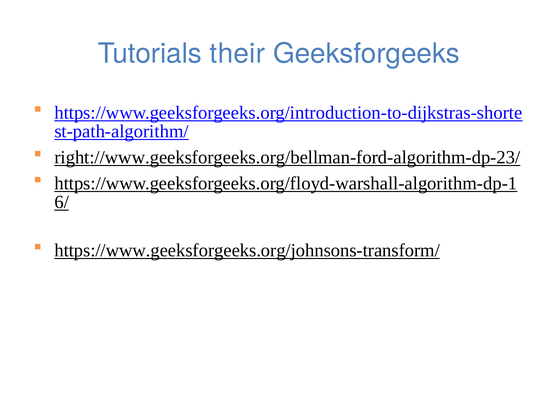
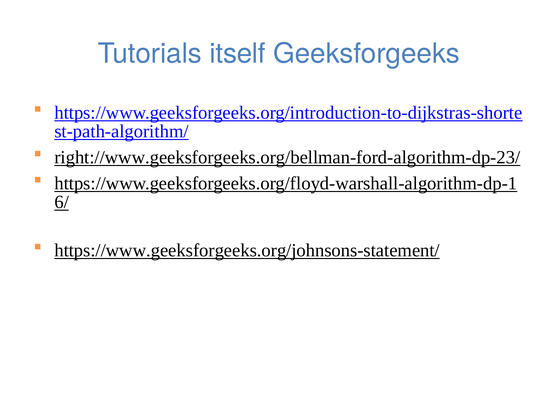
their: their -> itself (238, 54)
https://www.geeksforgeeks.org/johnsons-transform/: https://www.geeksforgeeks.org/johnsons-transform/ -> https://www.geeksforgeeks.org/johnsons-statement/ (247, 251)
